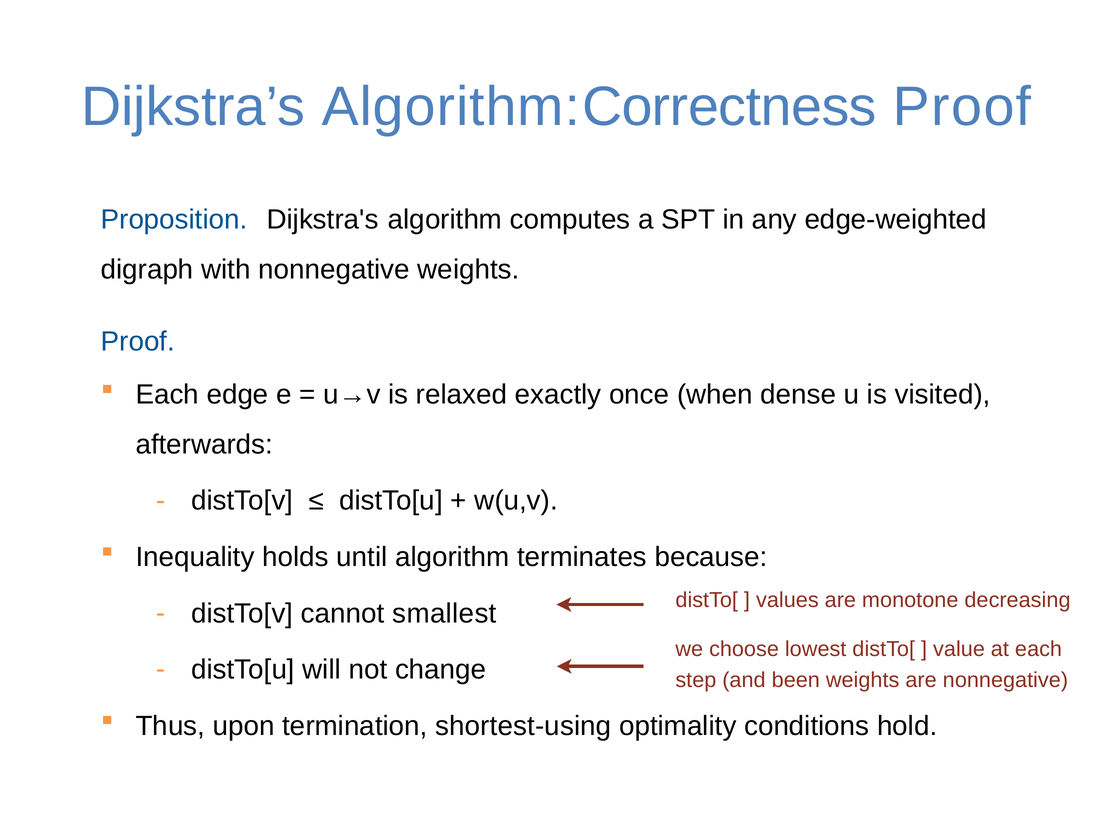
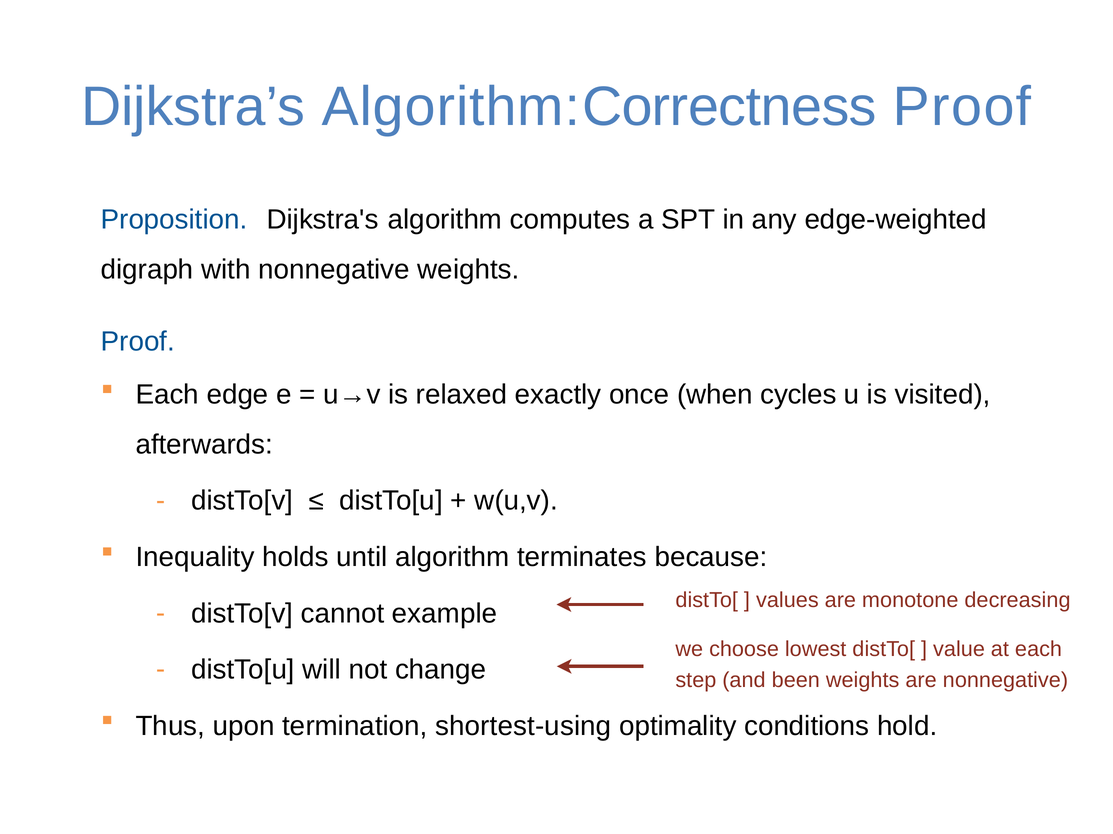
dense: dense -> cycles (798, 395)
smallest: smallest -> example (445, 614)
